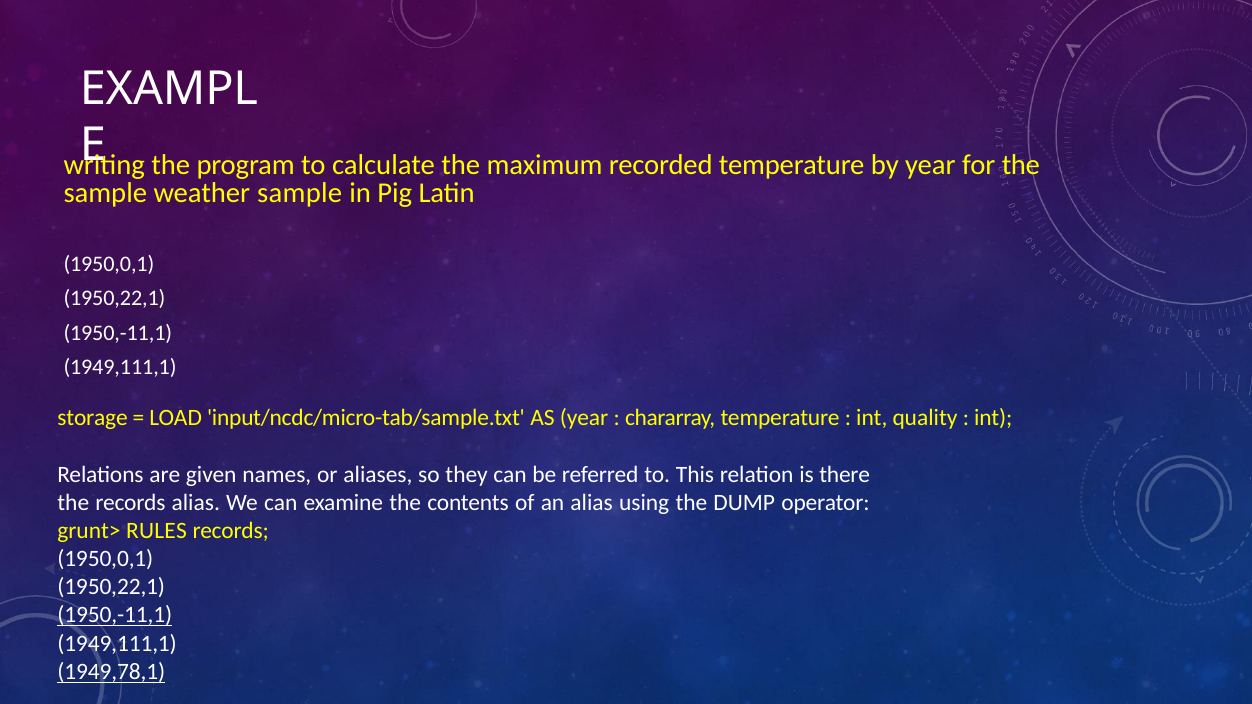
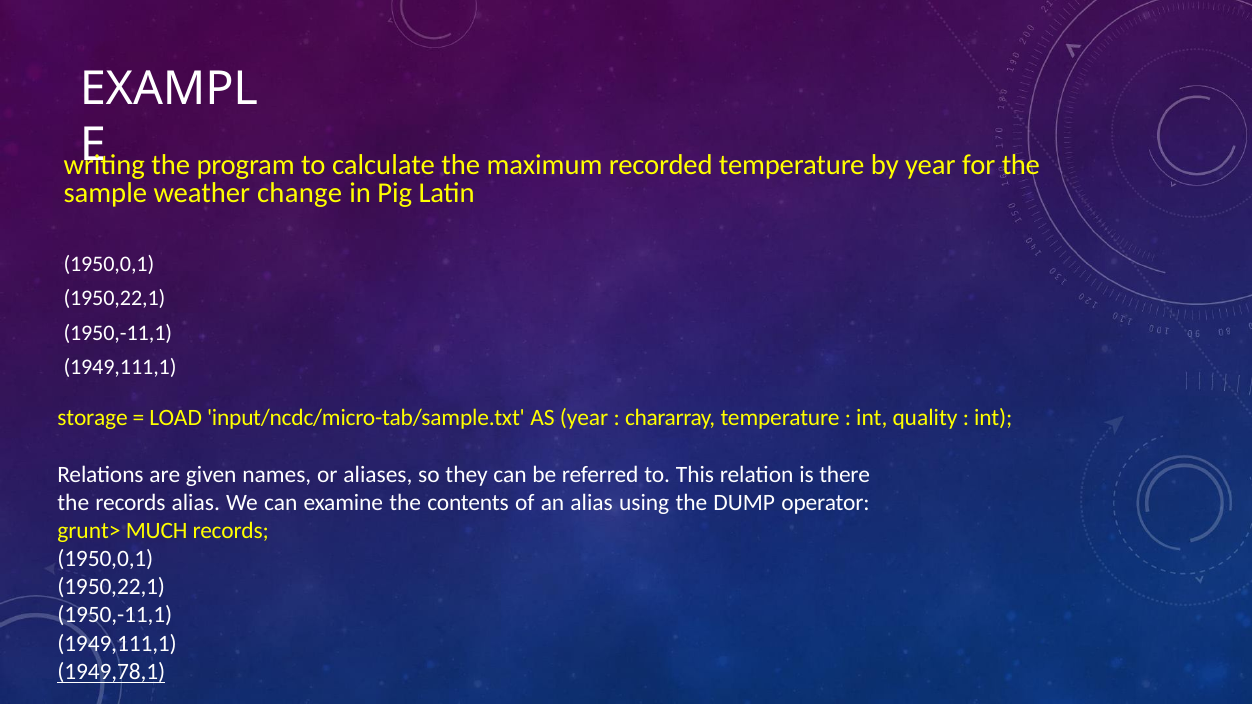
weather sample: sample -> change (300, 193)
RULES: RULES -> MUCH (157, 531)
1950,-11,1 underline: present -> none (115, 615)
